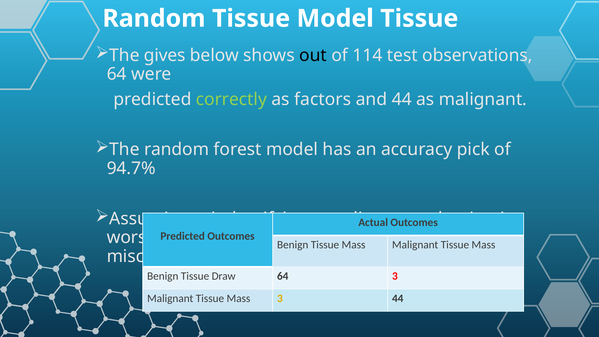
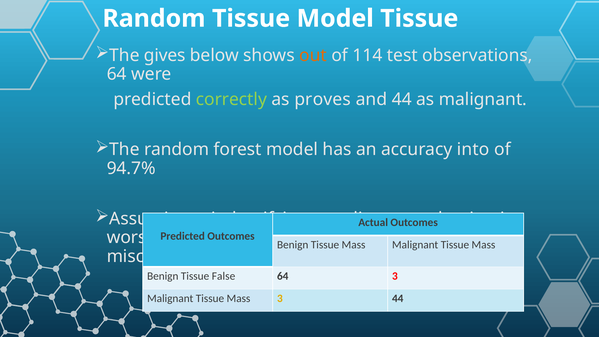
out colour: black -> orange (313, 55)
factors: factors -> proves (323, 99)
pick: pick -> into (473, 149)
Draw: Draw -> False (224, 276)
